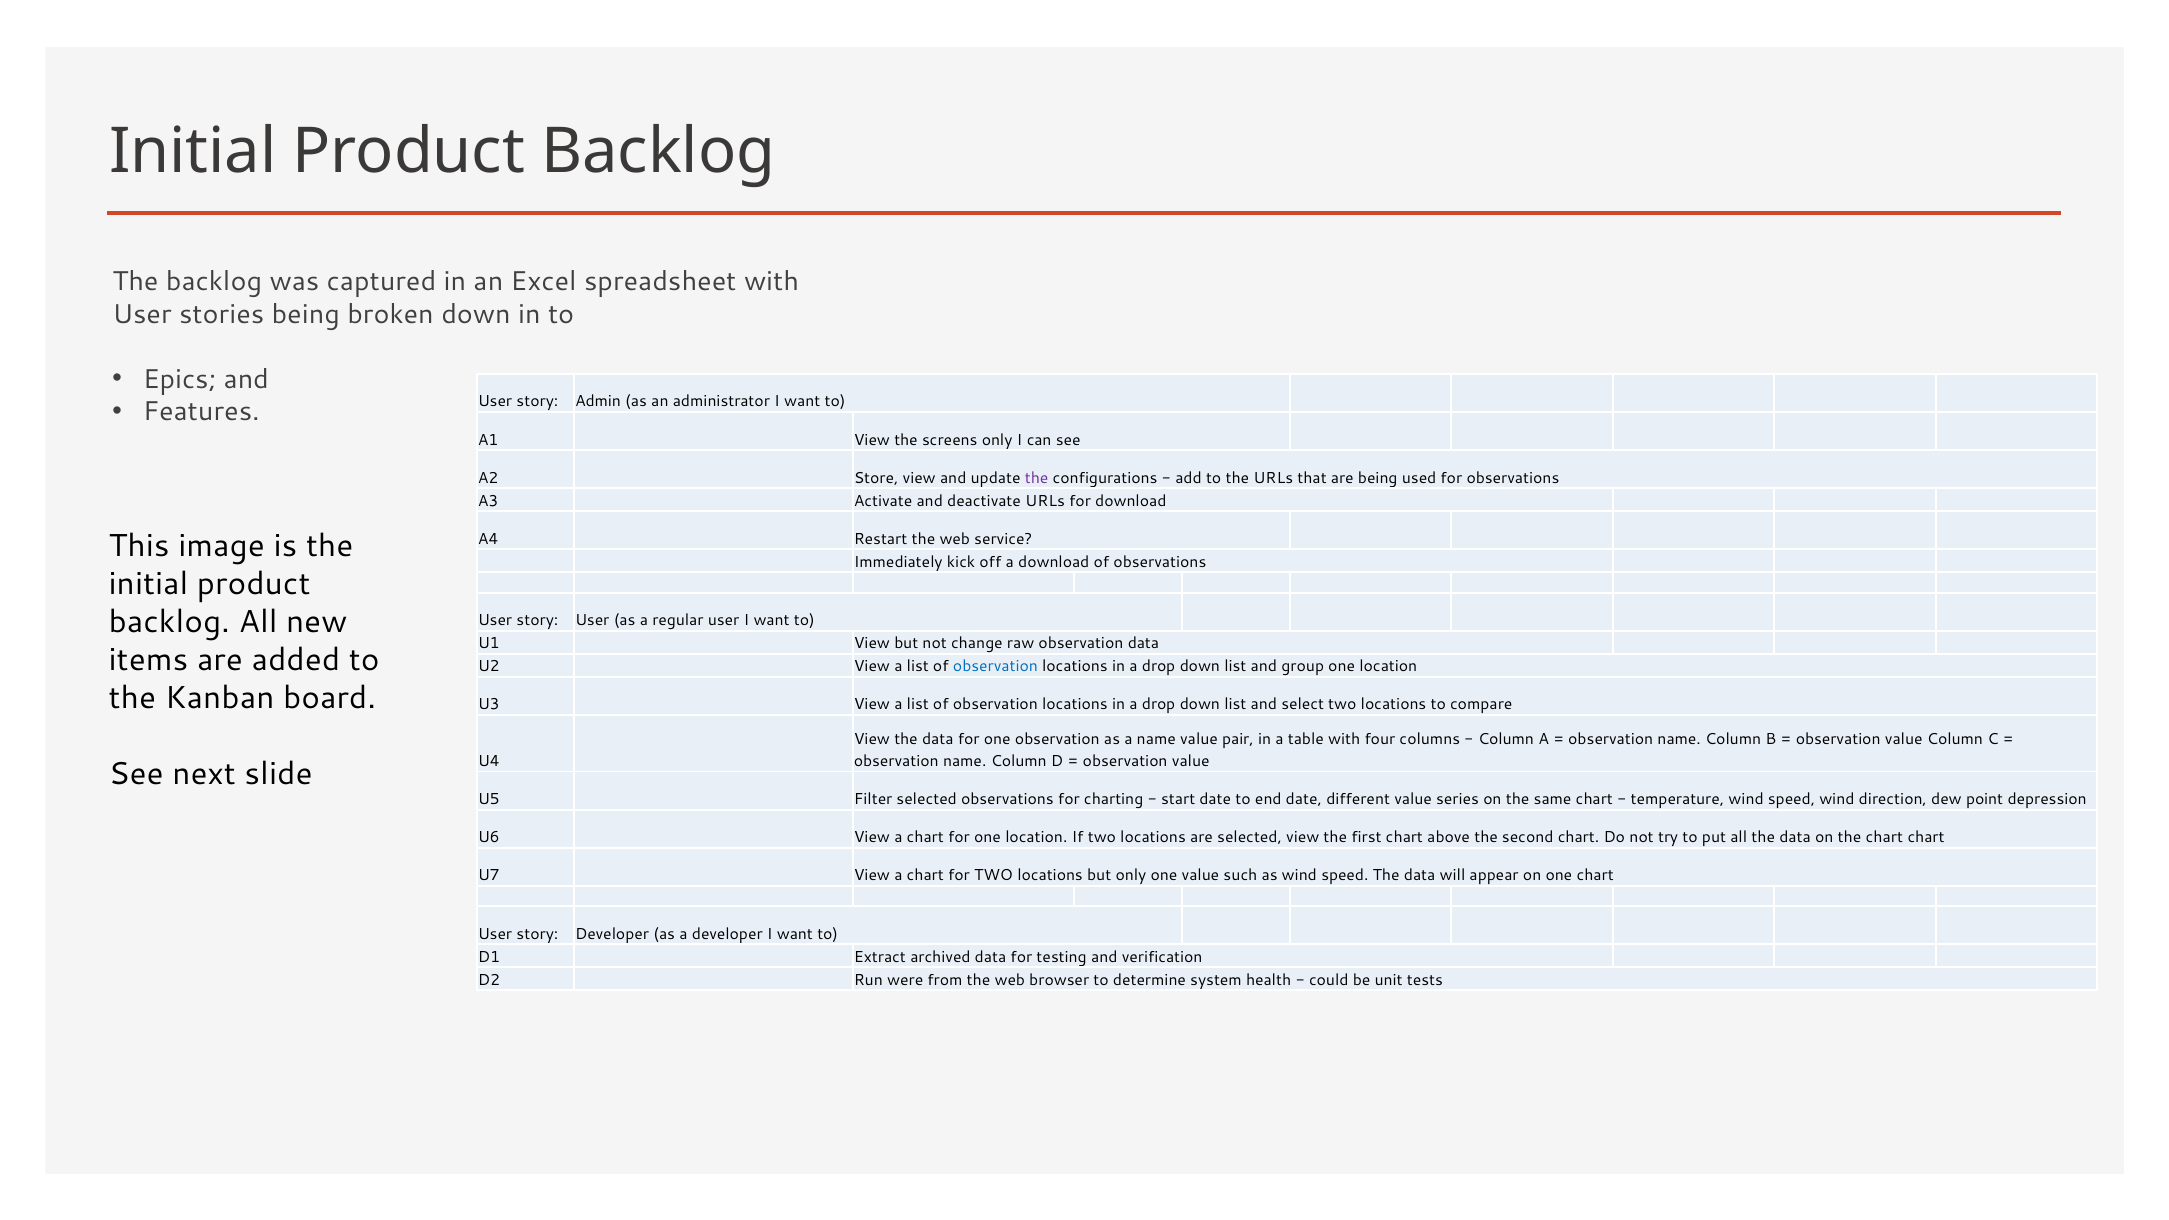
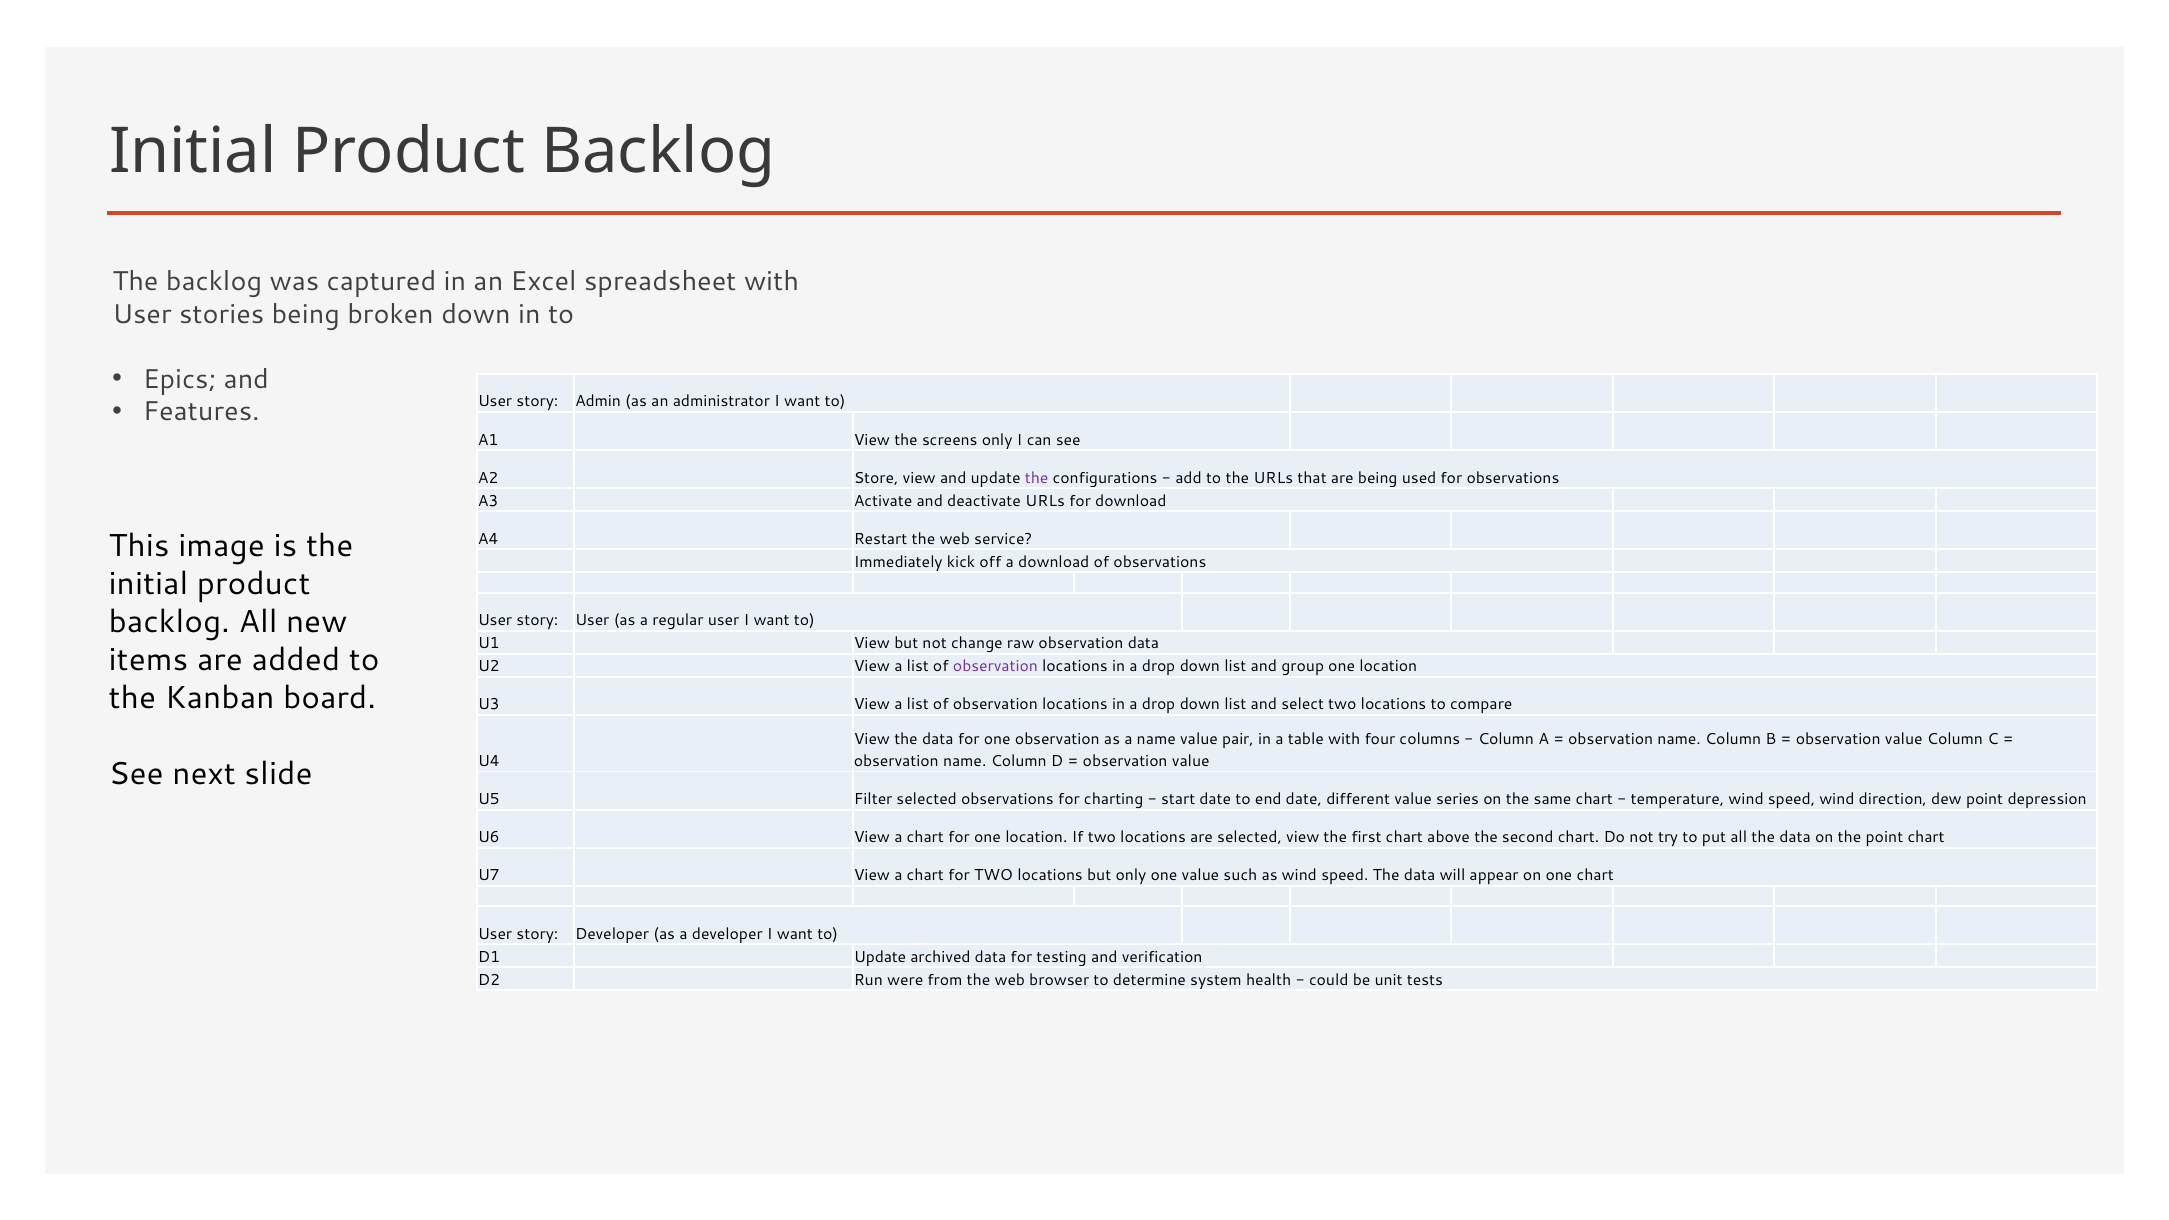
observation colour: blue -> purple (995, 666)
the chart: chart -> point (1884, 837)
D1 Extract: Extract -> Update (880, 957)
